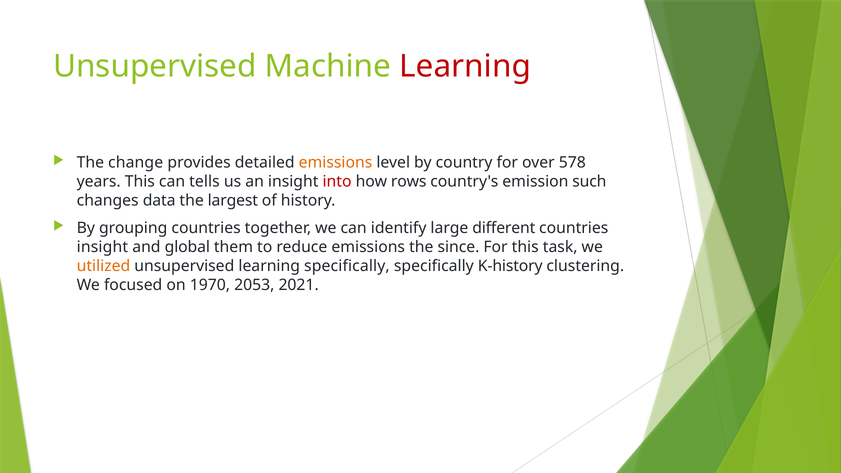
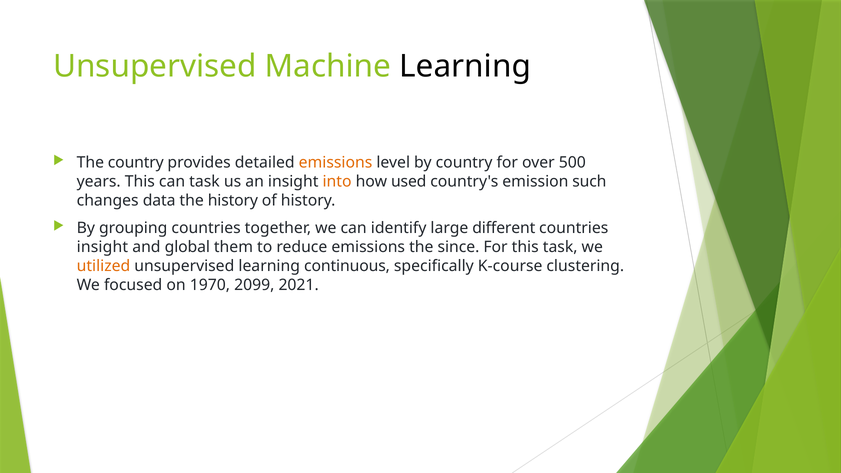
Learning colour: red -> black (465, 66)
The change: change -> country (136, 163)
578: 578 -> 500 (572, 163)
can tells: tells -> task (204, 182)
into colour: red -> orange (337, 182)
rows: rows -> used (409, 182)
the largest: largest -> history (233, 201)
learning specifically: specifically -> continuous (347, 266)
K-history: K-history -> K-course (510, 266)
2053: 2053 -> 2099 (254, 285)
